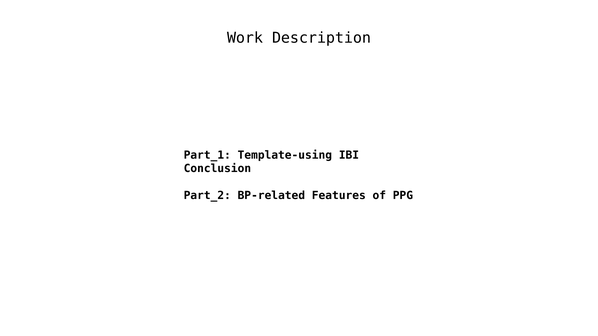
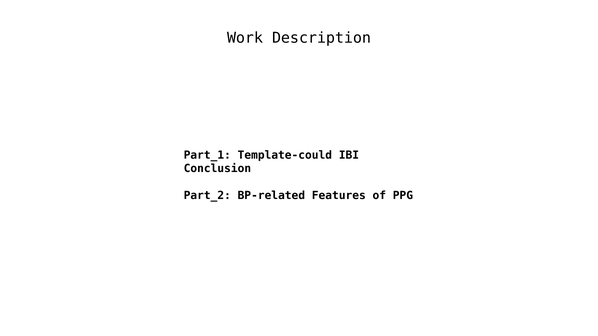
Template-using: Template-using -> Template-could (285, 155)
